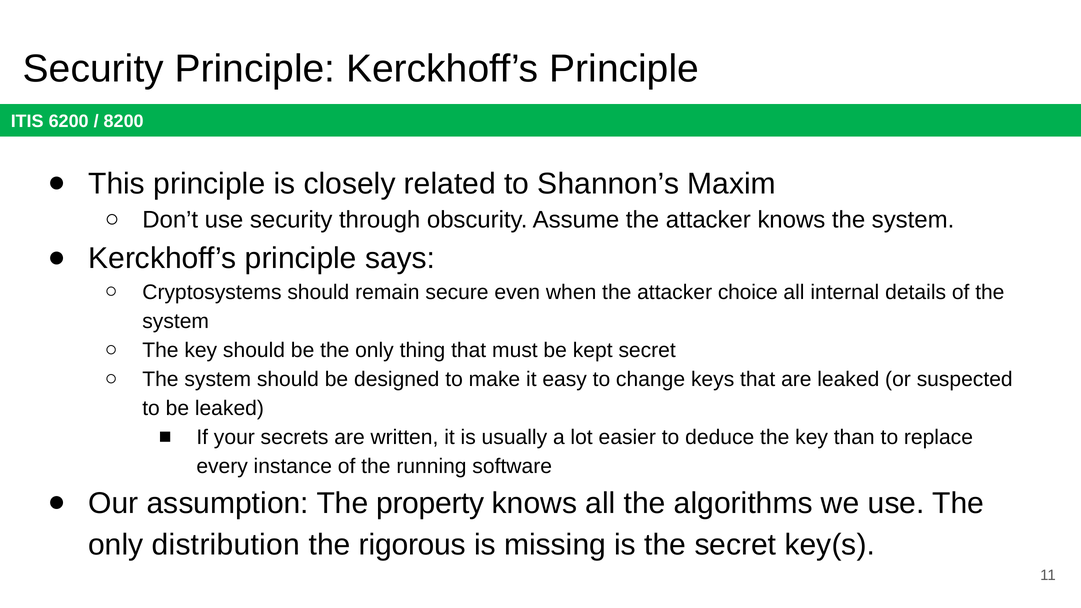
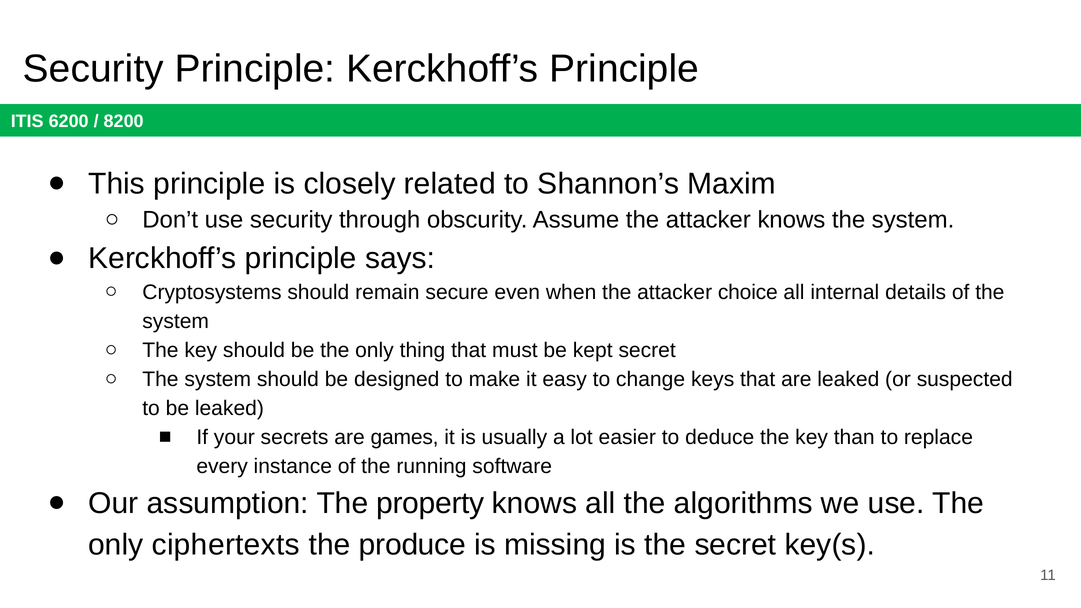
written: written -> games (405, 438)
distribution: distribution -> ciphertexts (226, 545)
rigorous: rigorous -> produce (412, 545)
